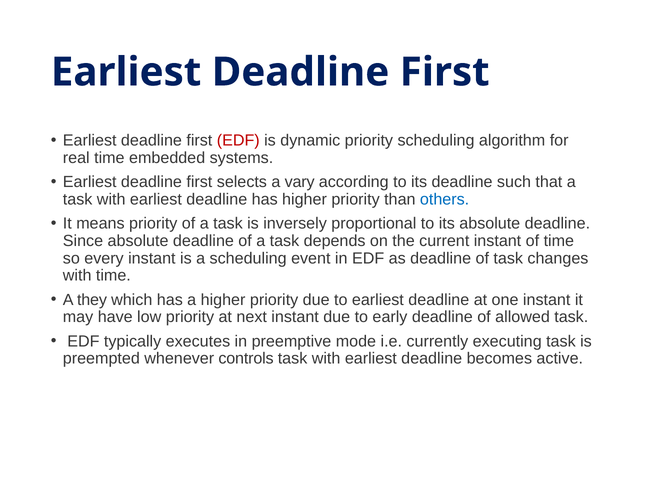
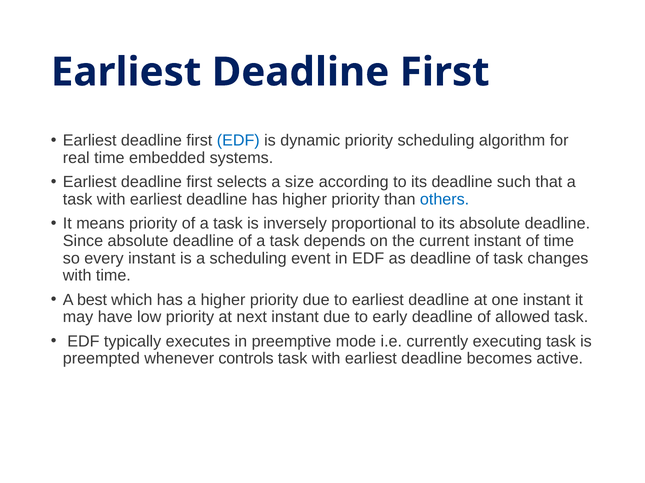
EDF colour: red -> blue (238, 141)
vary: vary -> size (299, 182)
they: they -> best (92, 300)
